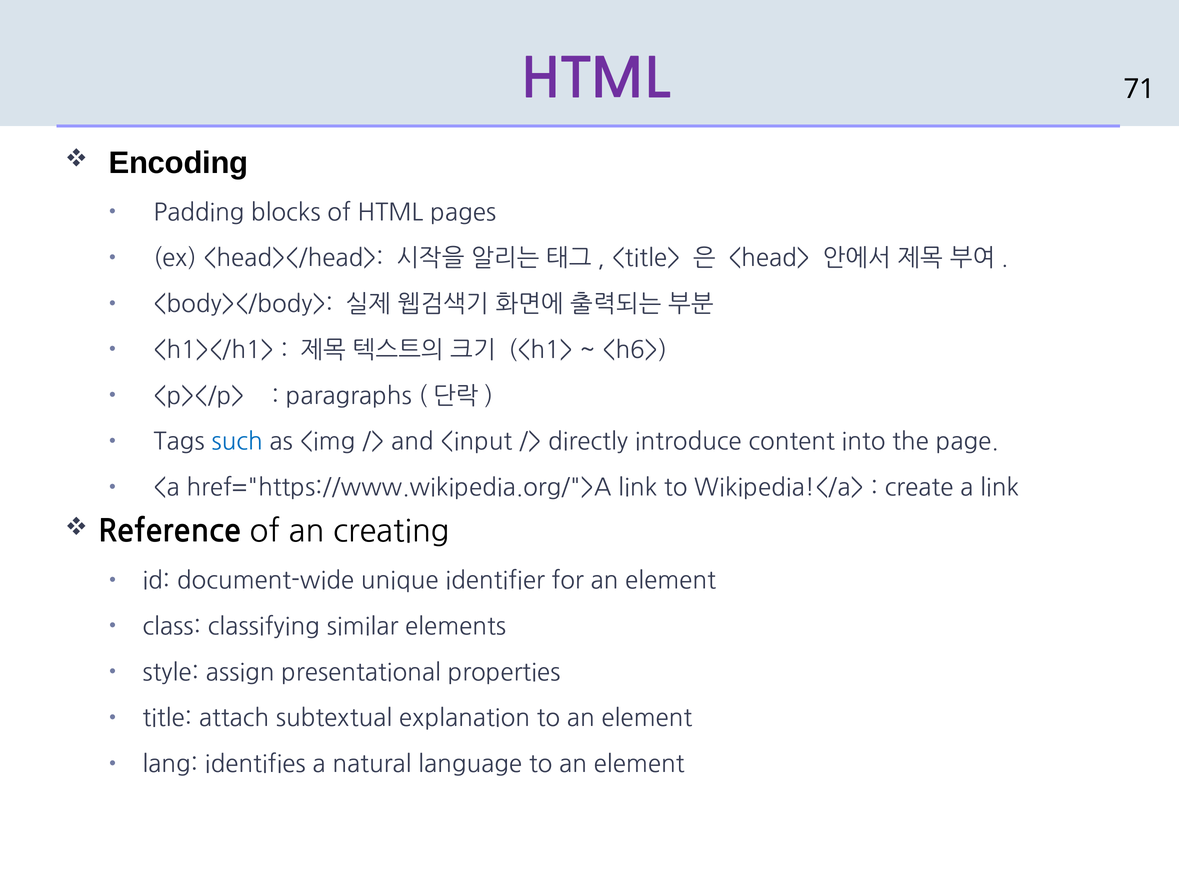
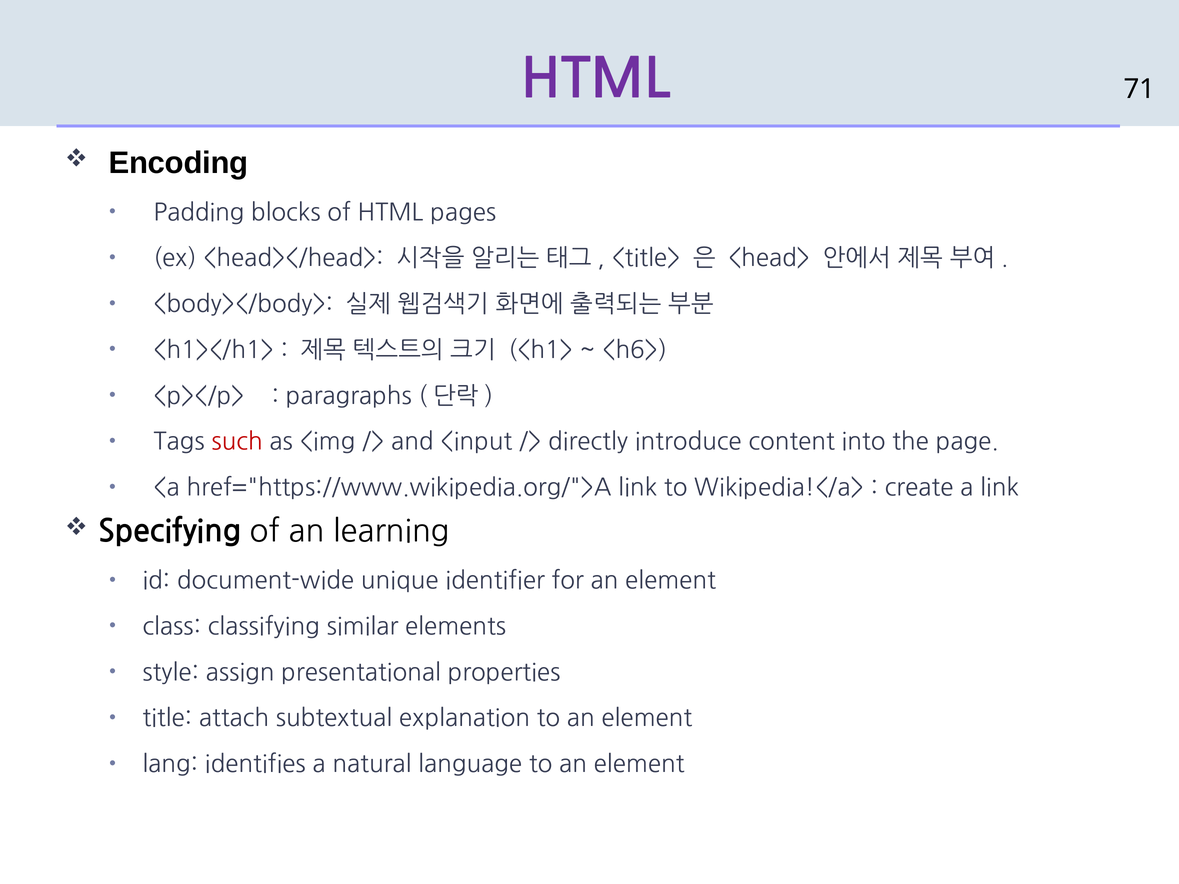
such colour: blue -> red (237, 442)
Reference: Reference -> Specifying (170, 531)
creating: creating -> learning (392, 531)
